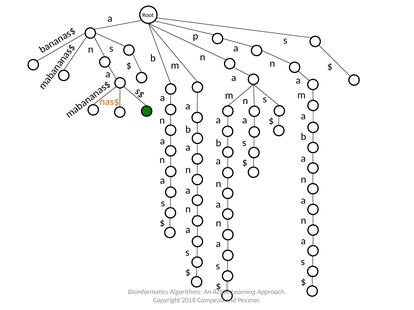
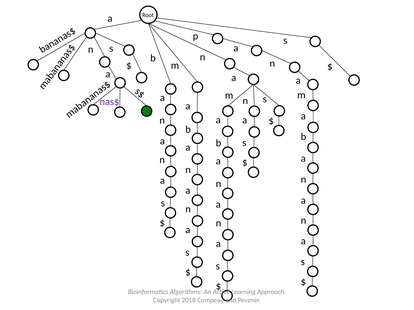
nas$ colour: orange -> purple (109, 102)
